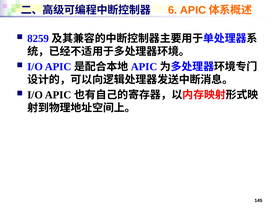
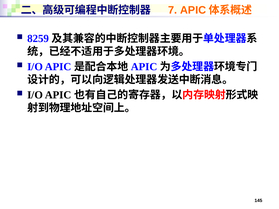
6: 6 -> 7 (173, 10)
